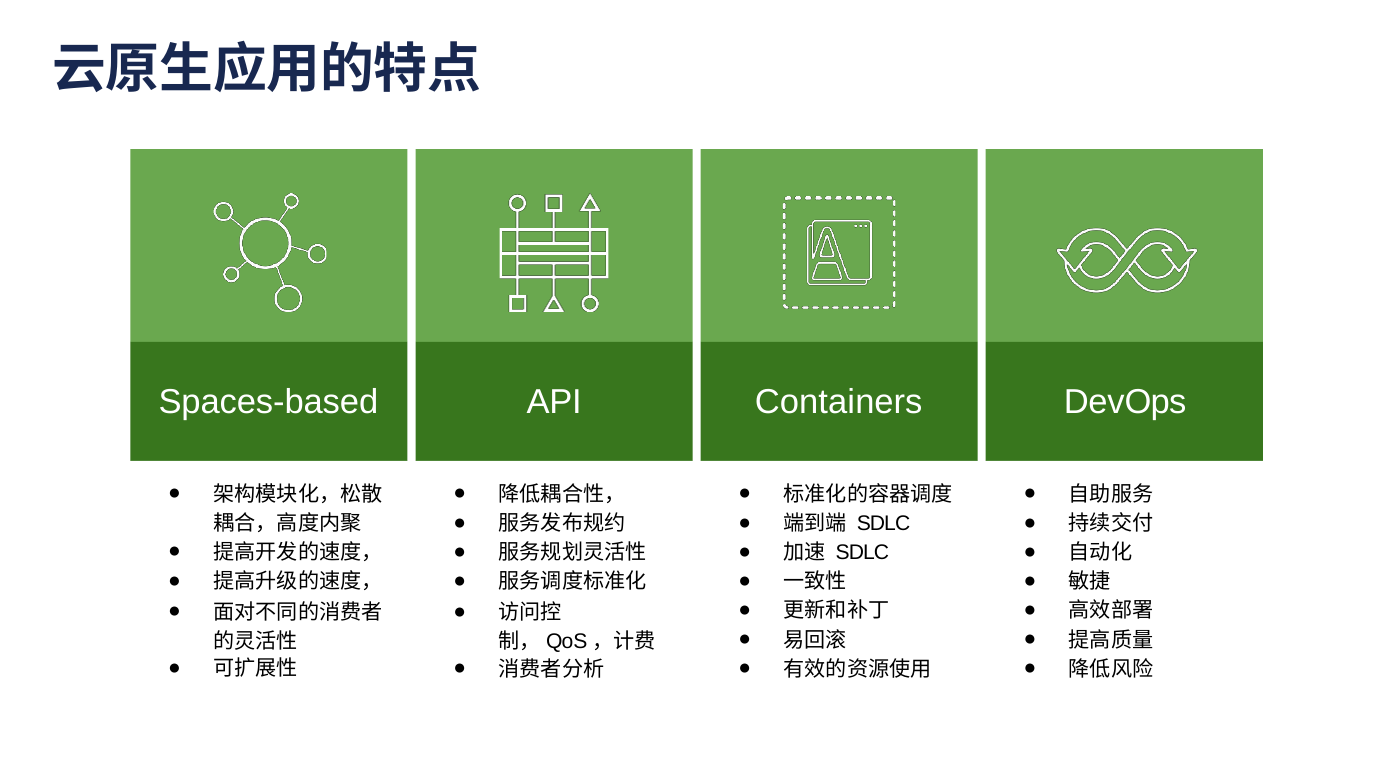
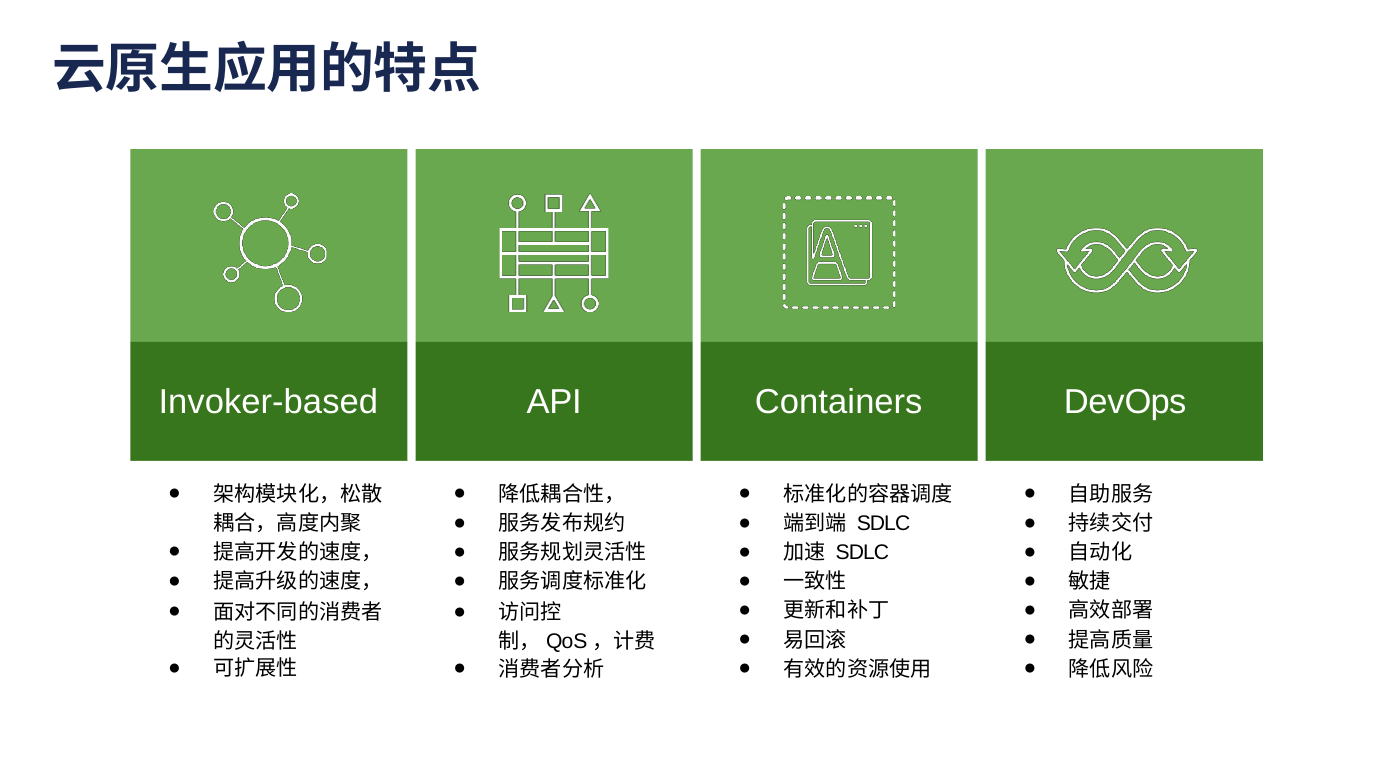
Spaces-based: Spaces-based -> Invoker-based (268, 403)
